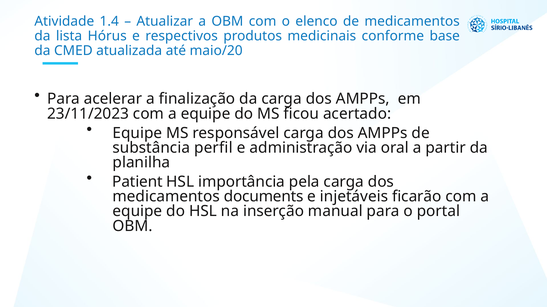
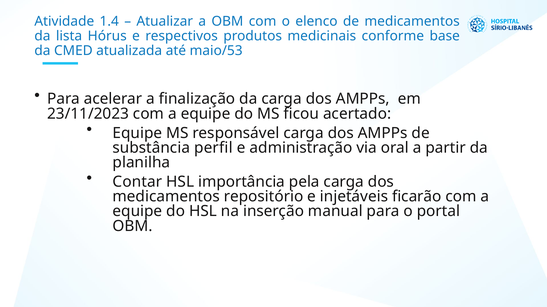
maio/20: maio/20 -> maio/53 (216, 51)
Patient: Patient -> Contar (137, 182)
documents: documents -> repositório (264, 197)
